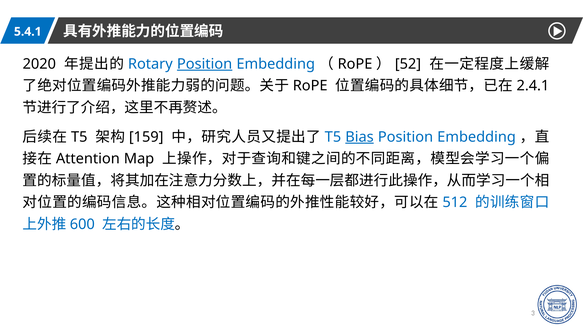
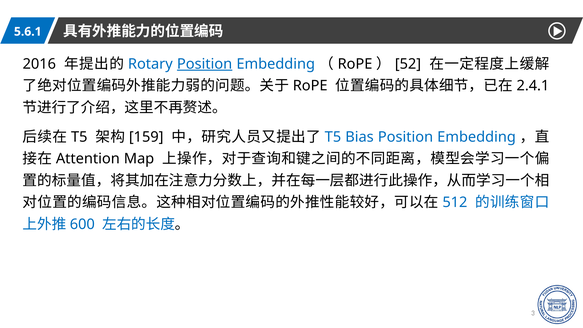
5.4.1: 5.4.1 -> 5.6.1 (28, 32)
2020: 2020 -> 2016 (39, 64)
Bias underline: present -> none (360, 137)
